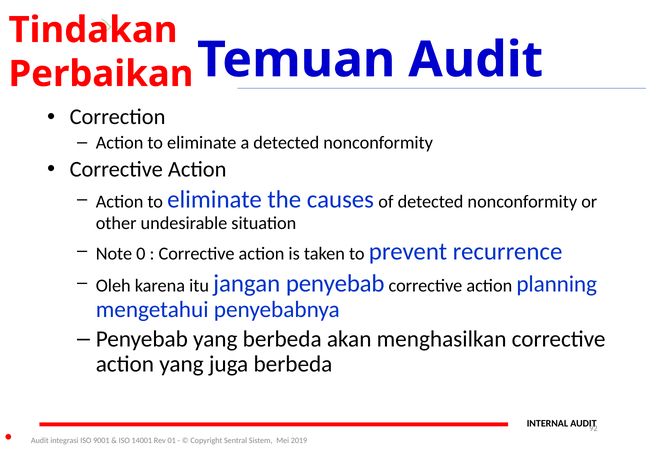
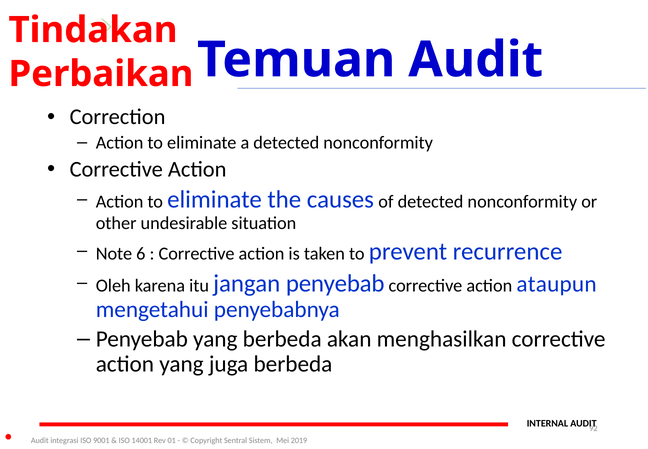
0: 0 -> 6 (141, 253)
planning: planning -> ataupun (557, 284)
